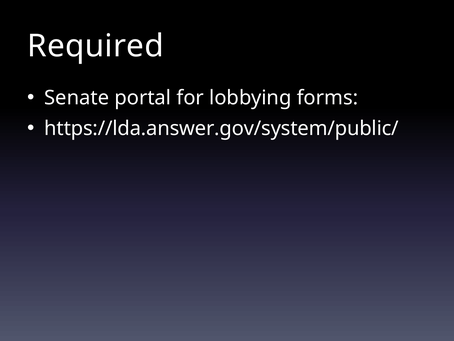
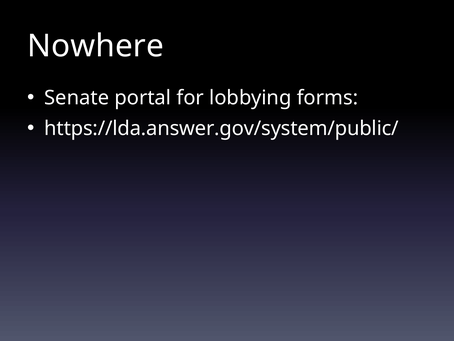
Required: Required -> Nowhere (96, 46)
